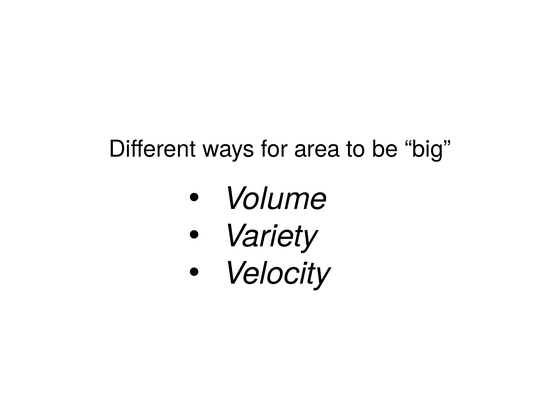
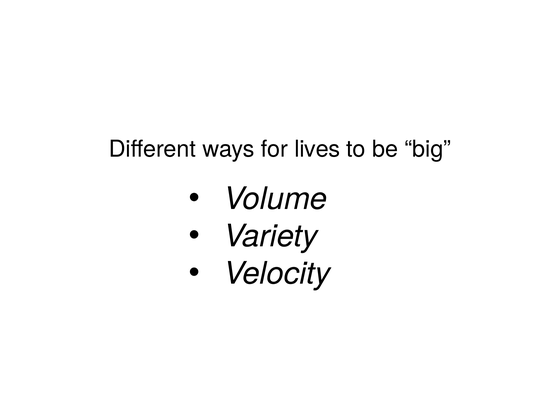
area: area -> lives (317, 149)
